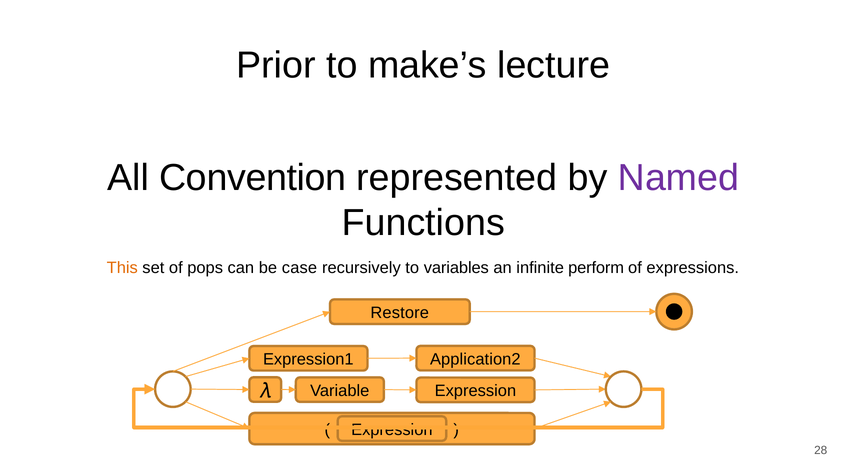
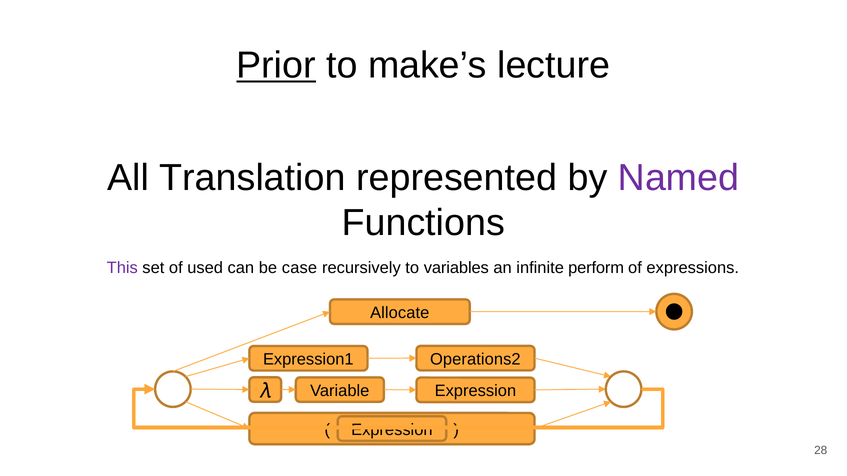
Prior underline: none -> present (276, 65)
Convention: Convention -> Translation (252, 178)
This colour: orange -> purple (122, 268)
pops: pops -> used (205, 268)
Restore: Restore -> Allocate (400, 313)
Application2: Application2 -> Operations2 (475, 360)
